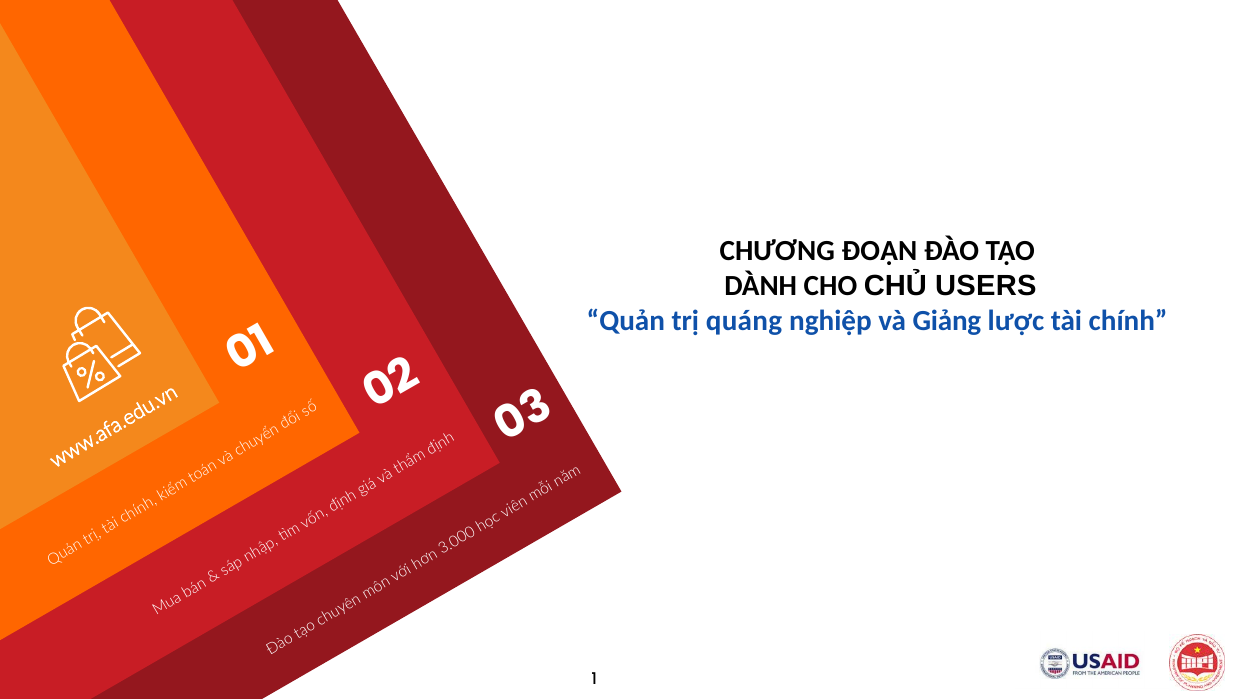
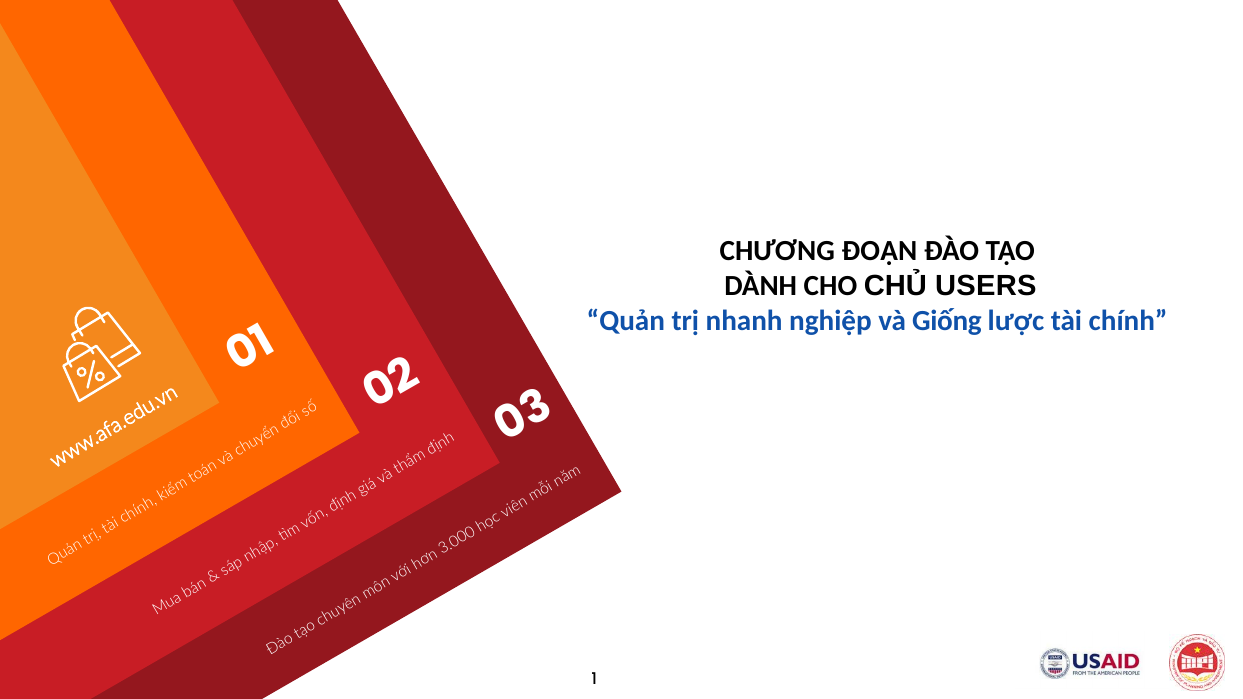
quáng: quáng -> nhanh (744, 322)
Giảng: Giảng -> Giống (947, 322)
